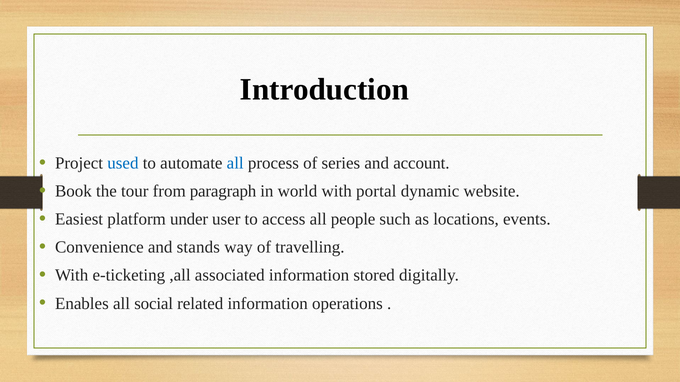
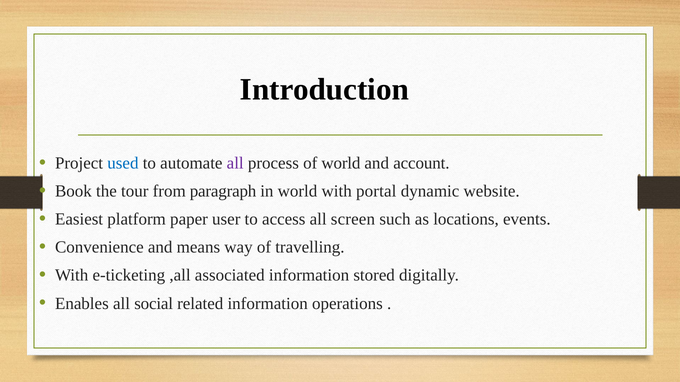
all colour: blue -> purple (235, 164)
of series: series -> world (341, 164)
under: under -> paper (189, 220)
people: people -> screen (353, 220)
stands: stands -> means (198, 248)
